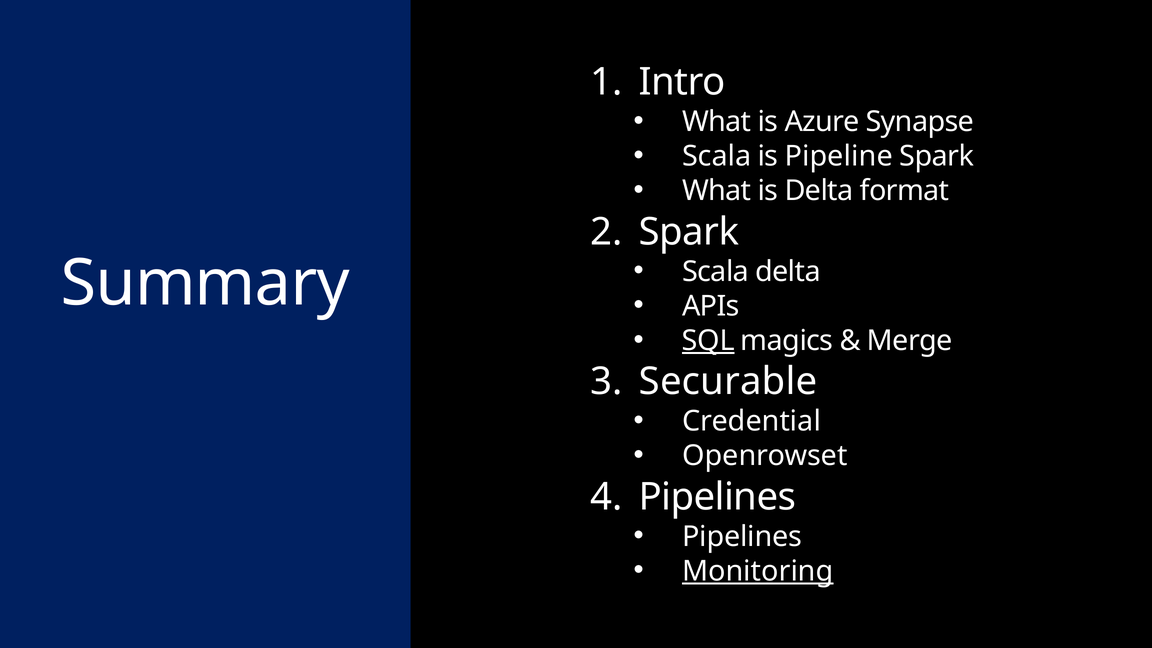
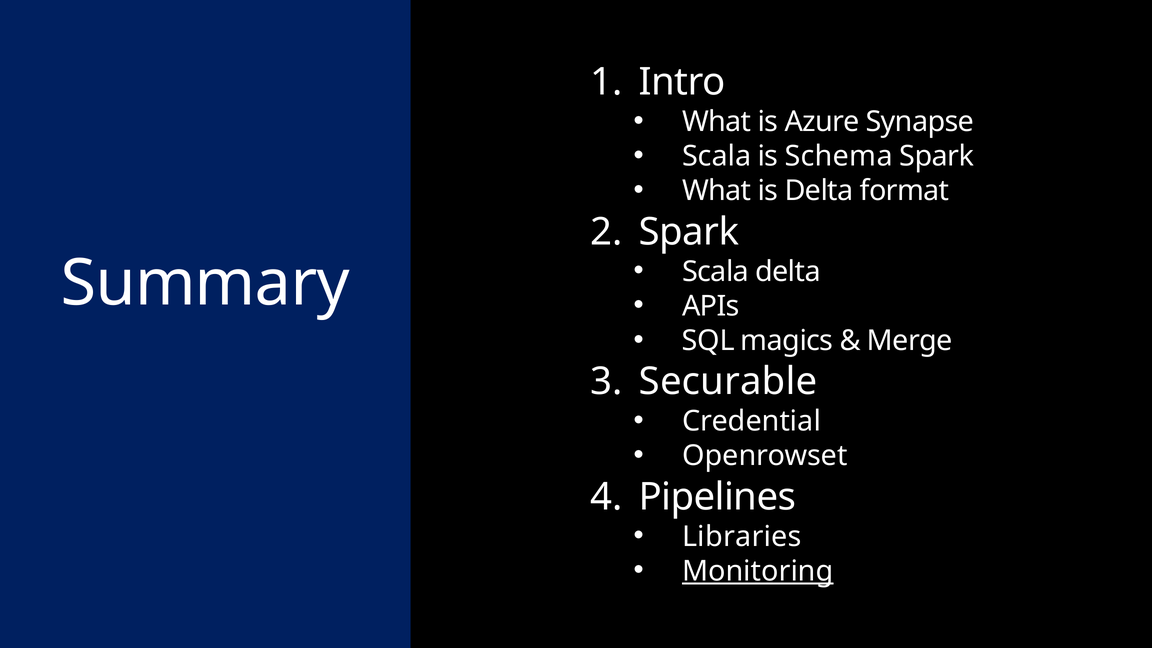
Pipeline: Pipeline -> Schema (839, 156)
SQL underline: present -> none (708, 341)
Pipelines: Pipelines -> Libraries (742, 537)
